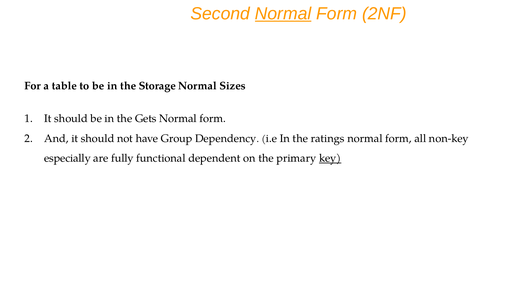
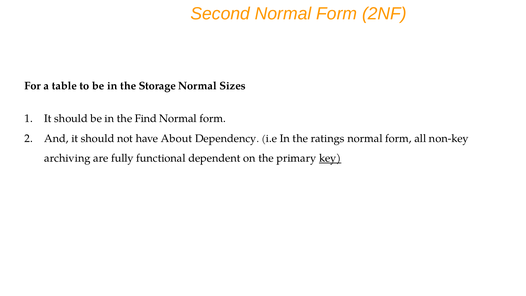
Normal underline: present -> none (283, 14)
Gets: Gets -> Find (146, 119)
Group: Group -> About (177, 138)
especially: especially -> archiving (67, 158)
